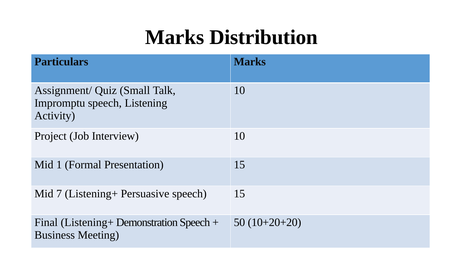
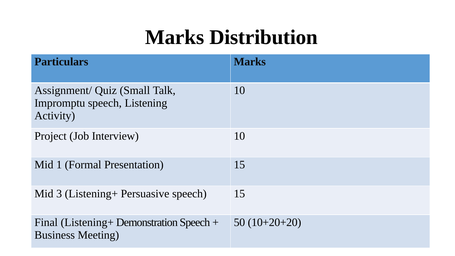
7: 7 -> 3 (59, 194)
